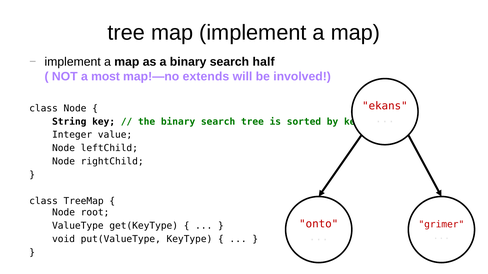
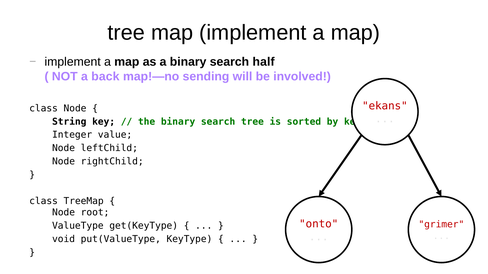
most: most -> back (105, 77)
extends: extends -> sending (206, 77)
